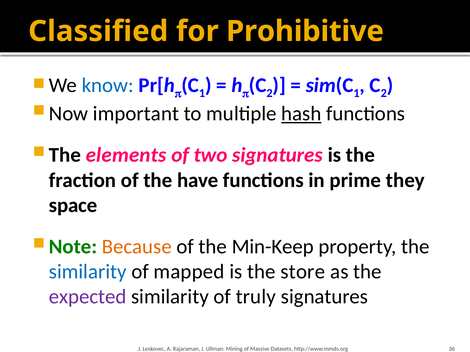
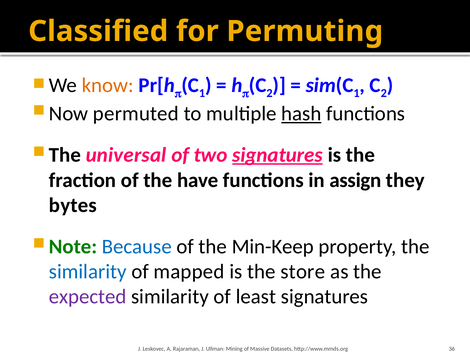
Prohibitive: Prohibitive -> Permuting (305, 31)
know colour: blue -> orange (108, 85)
important: important -> permuted (136, 114)
elements: elements -> universal (126, 155)
signatures underline: none -> present (278, 155)
prime: prime -> assign (355, 180)
space: space -> bytes (73, 205)
Because colour: orange -> blue (137, 247)
truly: truly -> least (256, 297)
